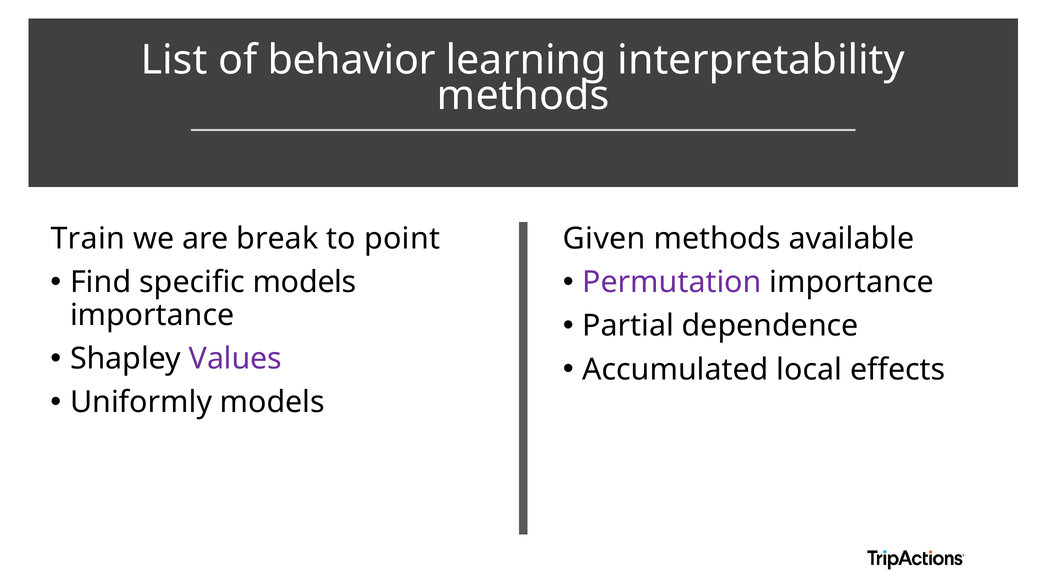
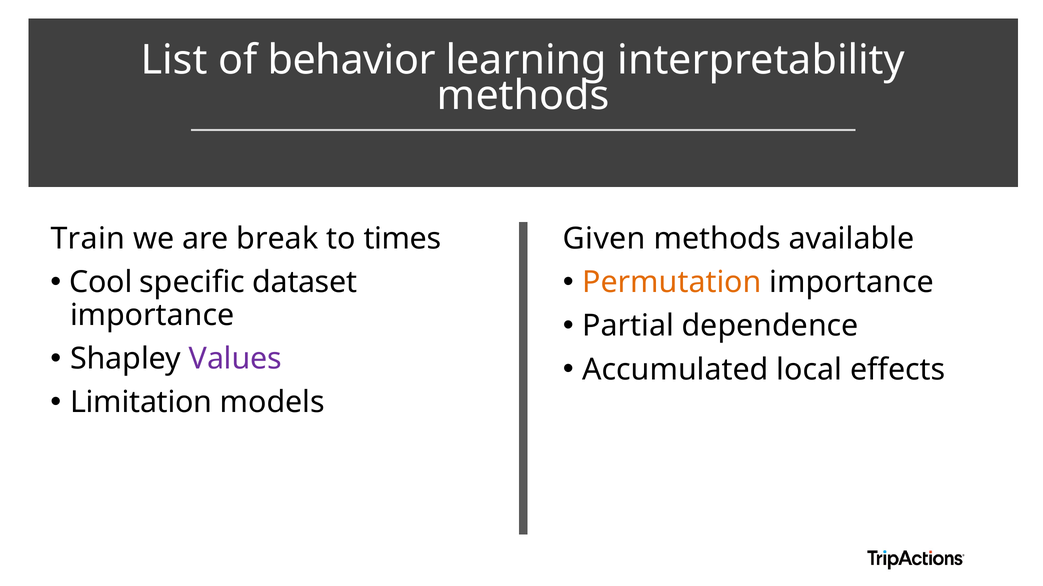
point: point -> times (403, 239)
Find: Find -> Cool (101, 283)
specific models: models -> dataset (305, 283)
Permutation colour: purple -> orange (672, 283)
Uniformly: Uniformly -> Limitation (141, 403)
